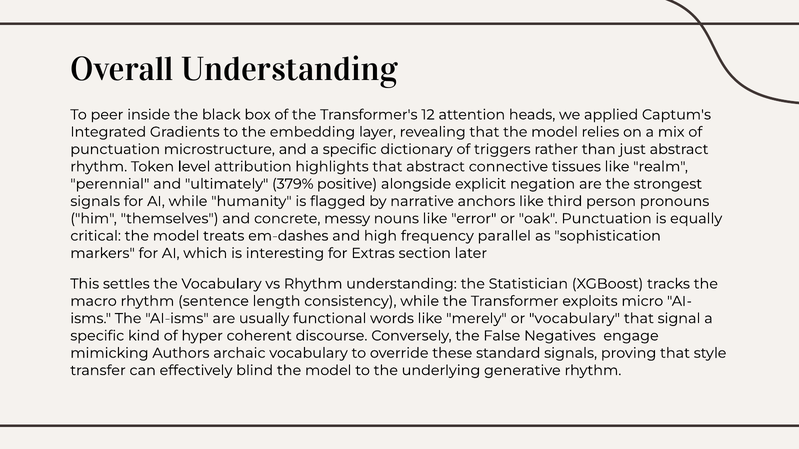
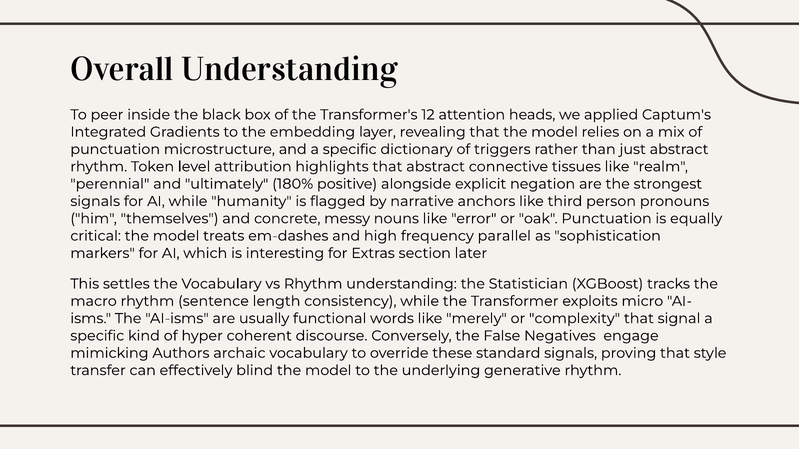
379%: 379% -> 180% (293, 184)
or vocabulary: vocabulary -> complexity (575, 319)
